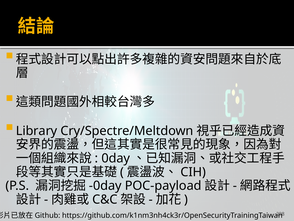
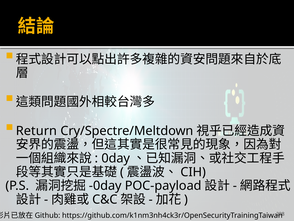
Library: Library -> Return (36, 131)
